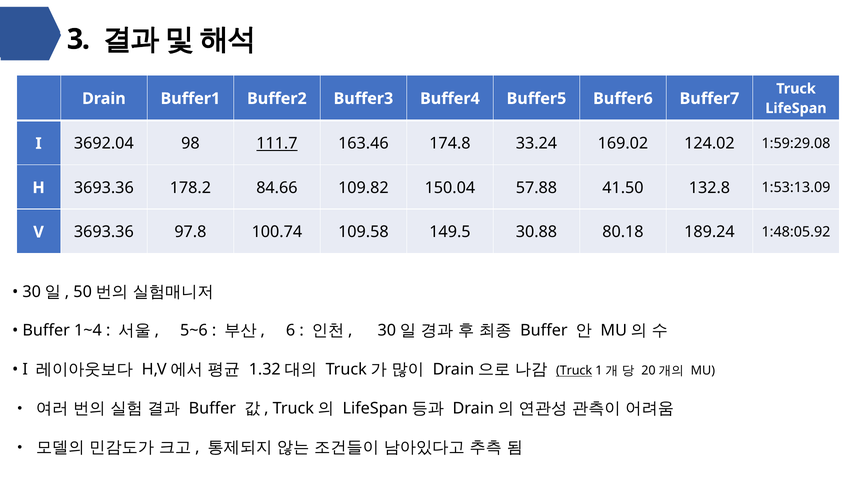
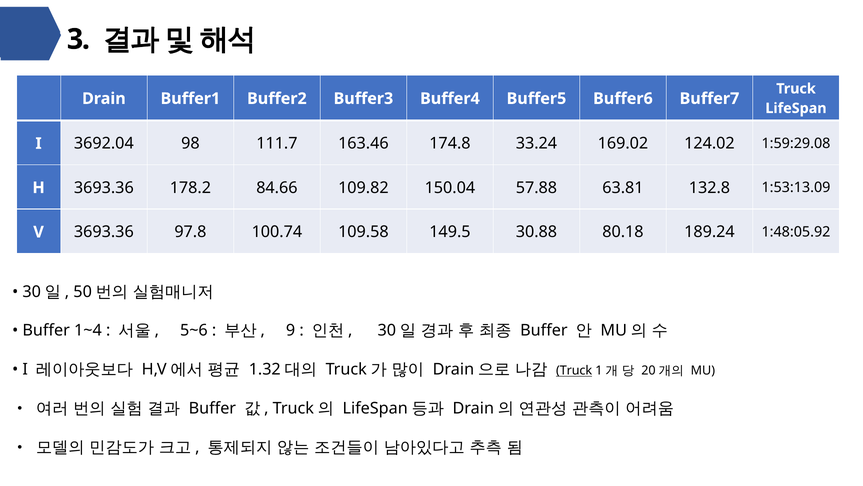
111.7 underline: present -> none (277, 143)
41.50: 41.50 -> 63.81 (623, 188)
6: 6 -> 9 (291, 330)
